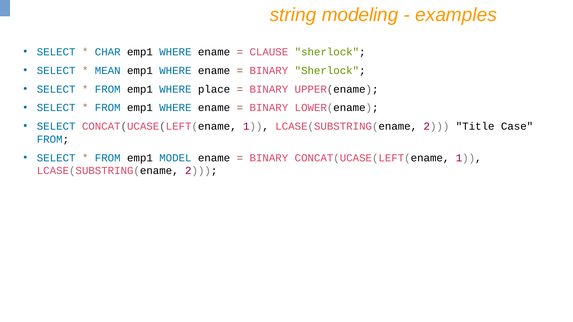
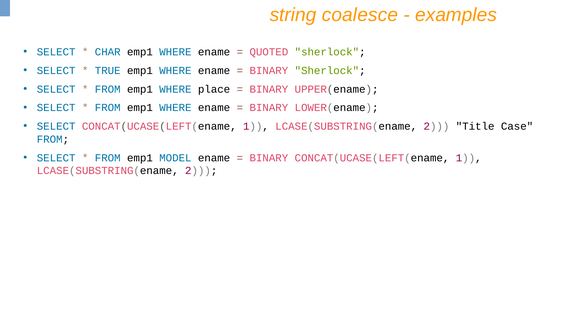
modeling: modeling -> coalesce (360, 15)
CLAUSE: CLAUSE -> QUOTED (269, 52)
MEAN: MEAN -> TRUE (108, 71)
